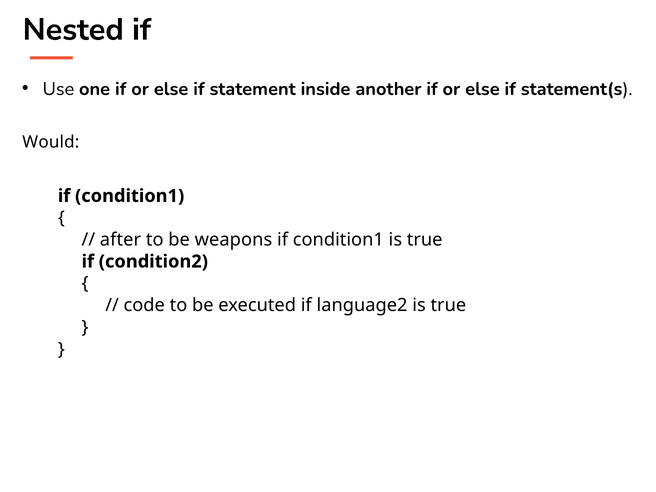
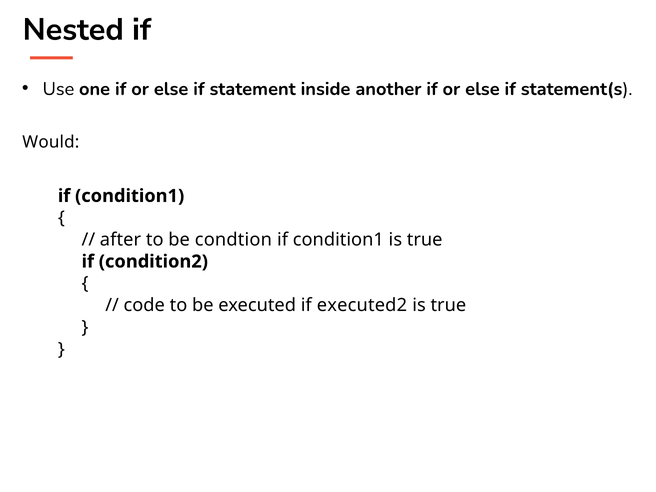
weapons: weapons -> condtion (233, 240)
language2: language2 -> executed2 (362, 305)
